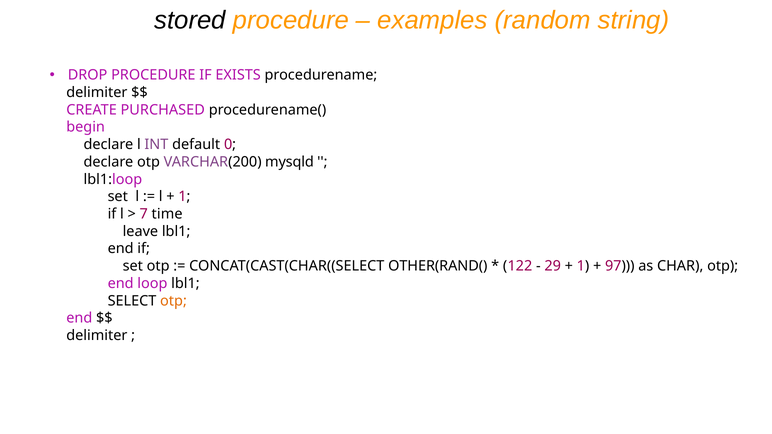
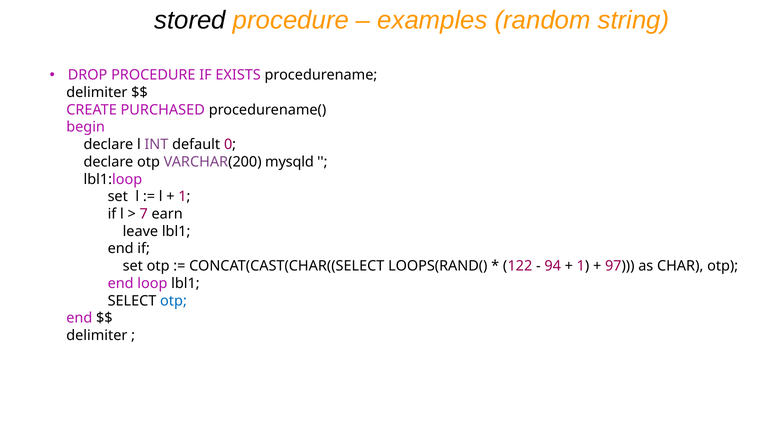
time: time -> earn (167, 214)
OTHER(RAND(: OTHER(RAND( -> LOOPS(RAND( (438, 266)
29: 29 -> 94 (553, 266)
otp colour: orange -> blue (173, 301)
